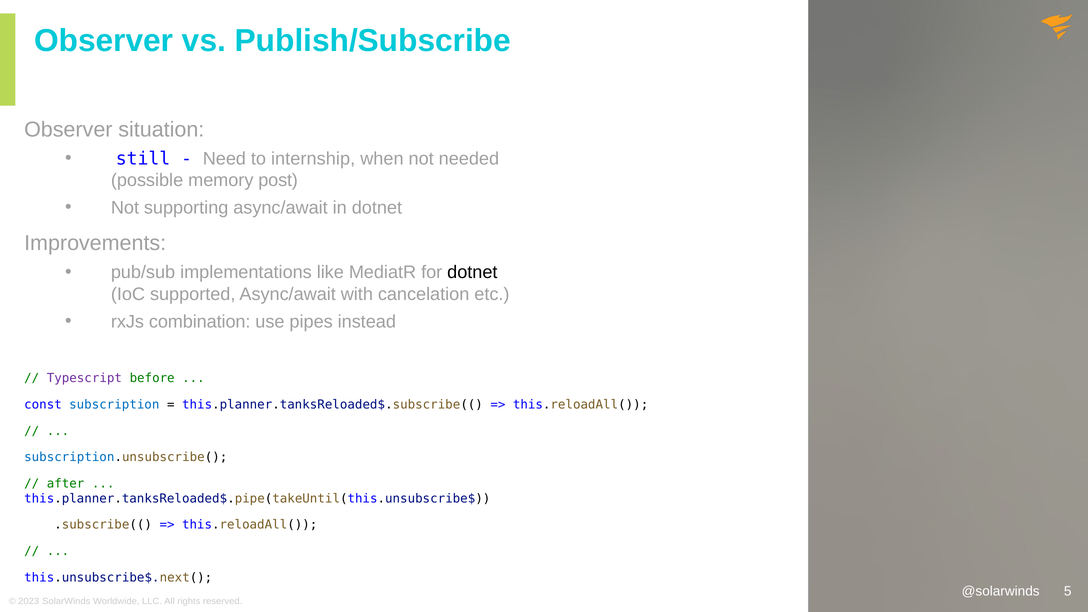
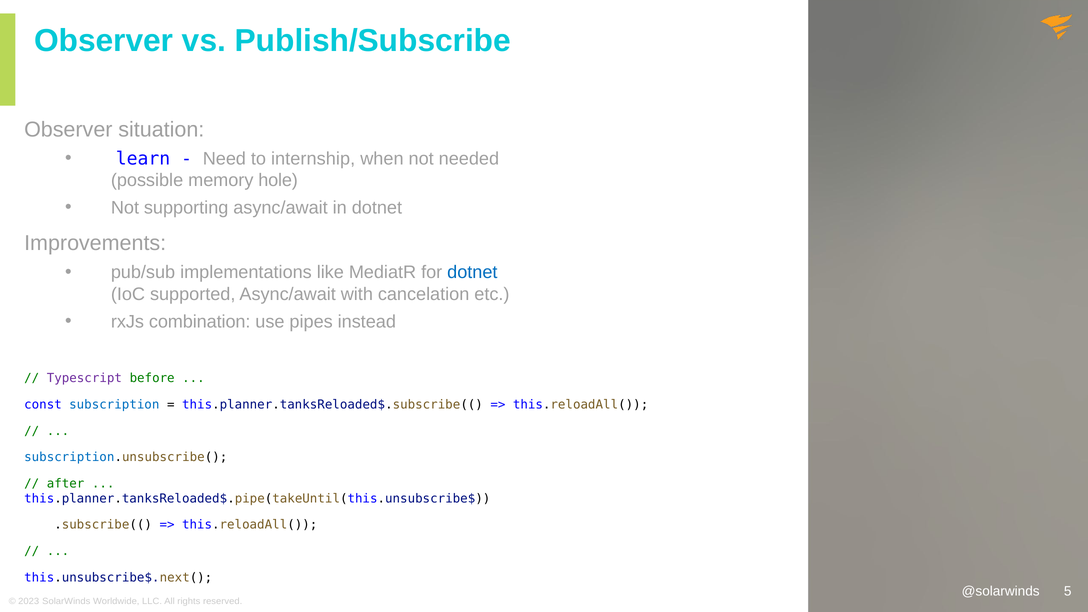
still: still -> learn (143, 159)
post: post -> hole (278, 180)
dotnet colour: black -> blue (472, 272)
